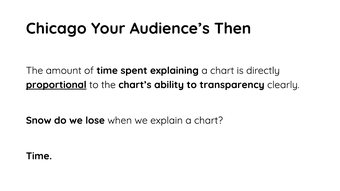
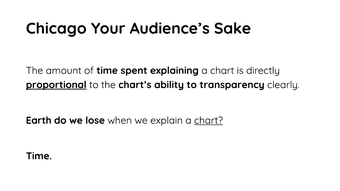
Then: Then -> Sake (233, 29)
Snow: Snow -> Earth (39, 121)
chart underline: none -> present (208, 121)
